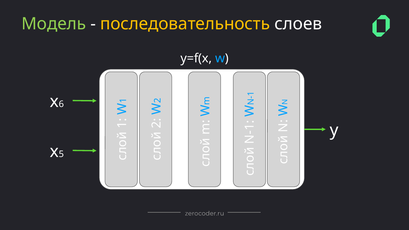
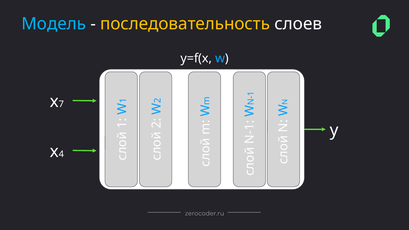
Модель colour: light green -> light blue (54, 24)
6: 6 -> 7 (61, 104)
5: 5 -> 4 (61, 154)
